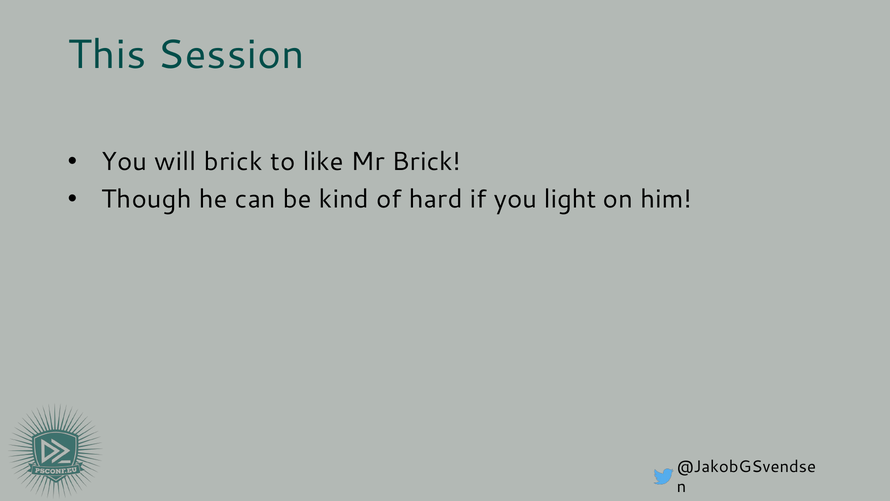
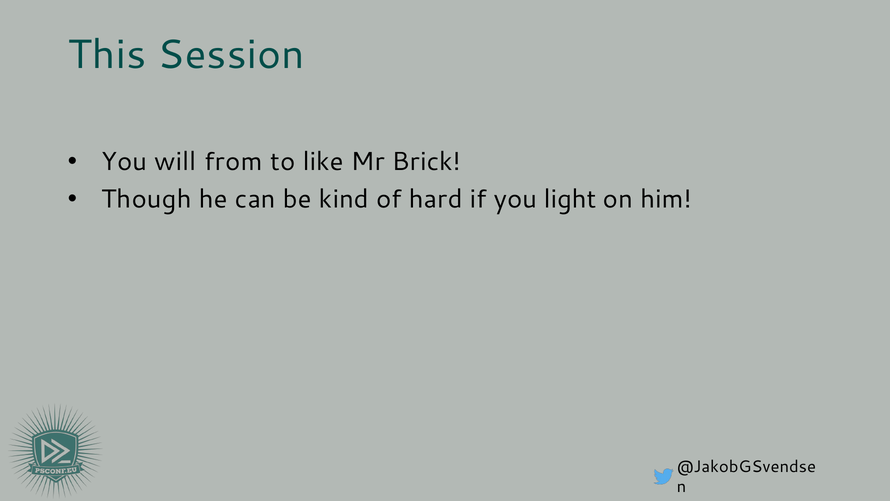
will brick: brick -> from (233, 162)
